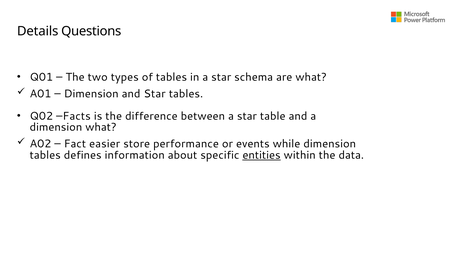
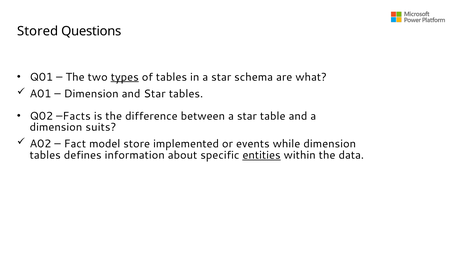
Details: Details -> Stored (38, 31)
types underline: none -> present (125, 77)
dimension what: what -> suits (101, 127)
easier: easier -> model (105, 144)
performance: performance -> implemented (186, 144)
